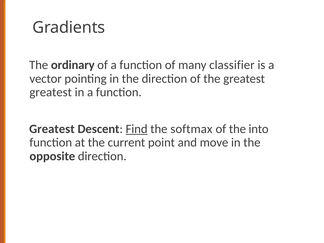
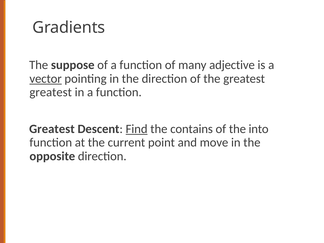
ordinary: ordinary -> suppose (73, 65)
classifier: classifier -> adjective (232, 65)
vector underline: none -> present (46, 79)
softmax: softmax -> contains (192, 129)
